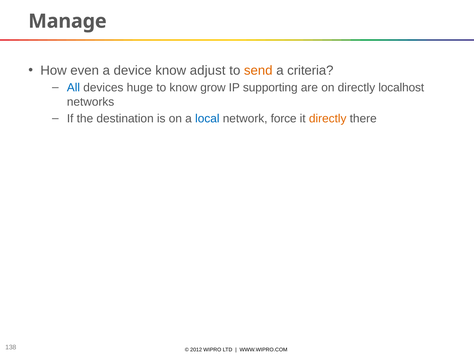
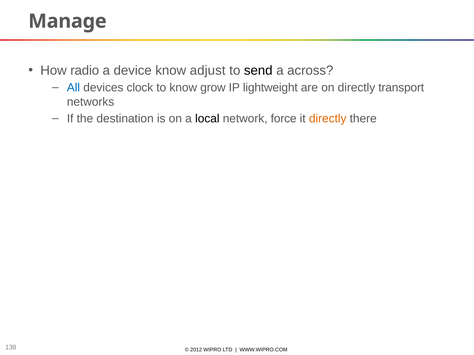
even: even -> radio (85, 71)
send colour: orange -> black (258, 71)
criteria: criteria -> across (310, 71)
huge: huge -> clock (140, 88)
supporting: supporting -> lightweight (270, 88)
localhost: localhost -> transport (401, 88)
local colour: blue -> black (207, 119)
